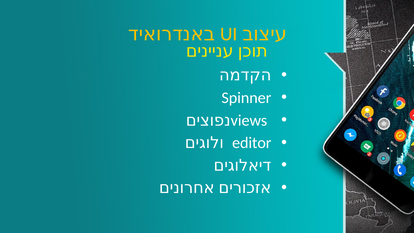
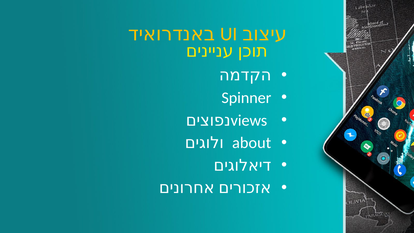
editor: editor -> about (252, 143)
